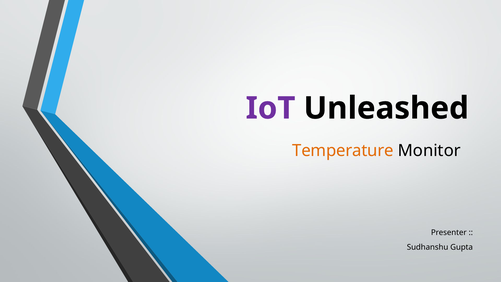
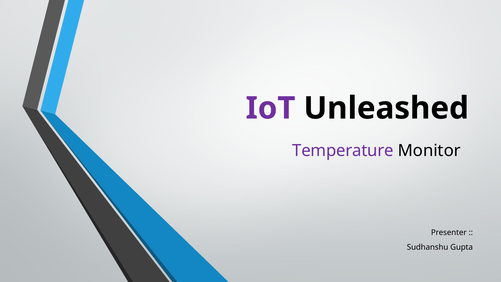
Temperature colour: orange -> purple (343, 151)
